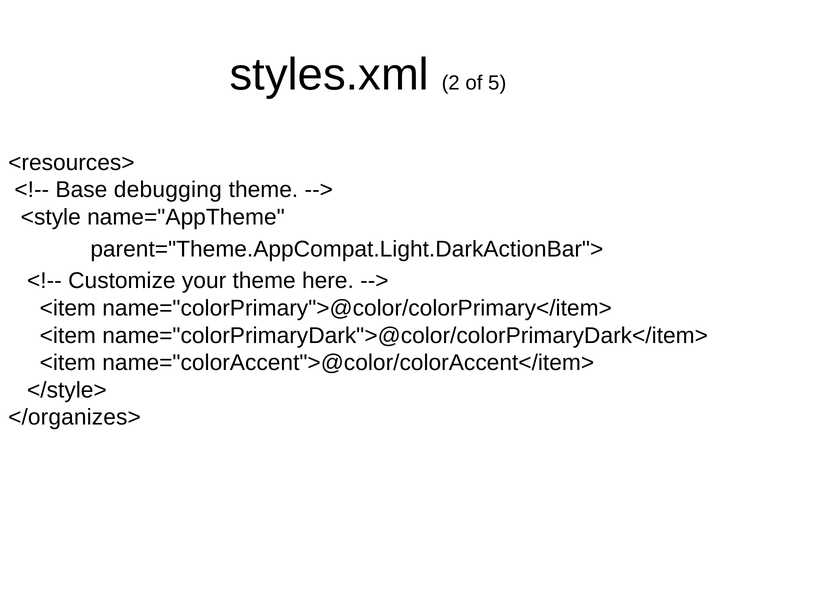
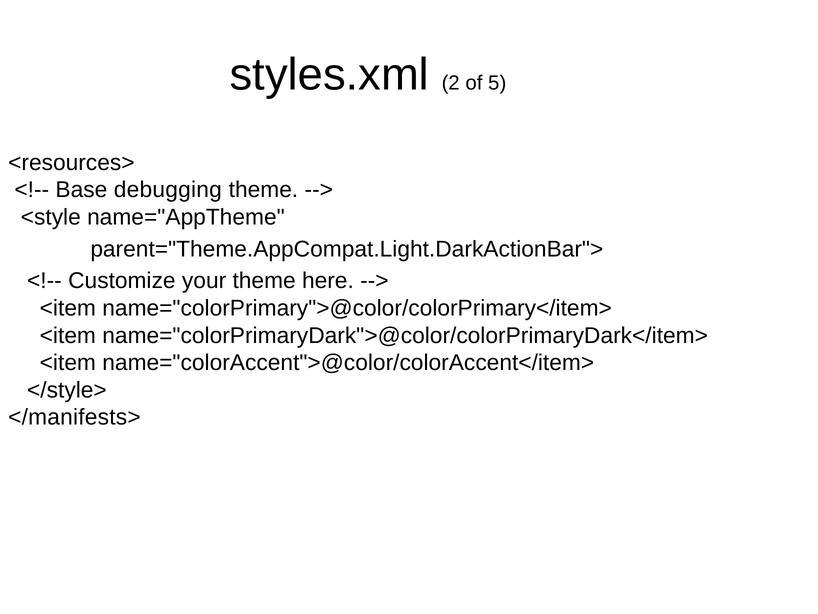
</organizes>: </organizes> -> </manifests> (74, 417)
